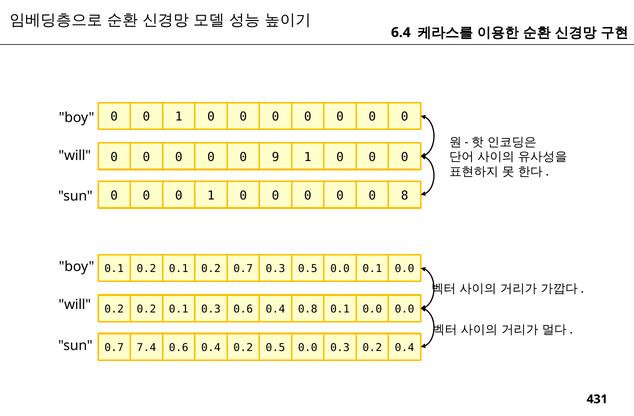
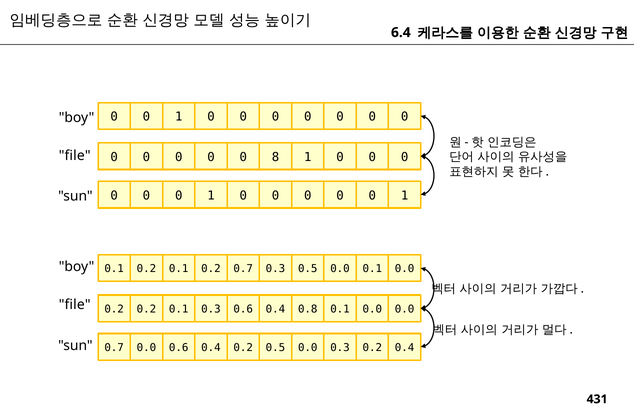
9: 9 -> 8 (276, 157)
will: will -> file (75, 156)
8: 8 -> 1 (405, 196)
will: will -> file (75, 305)
0.7 7.4: 7.4 -> 0.0 (146, 348)
